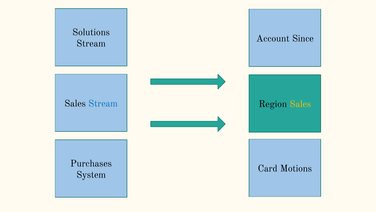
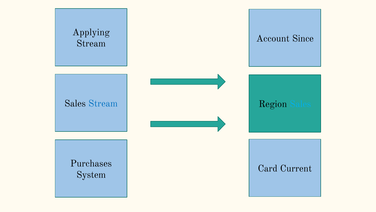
Solutions: Solutions -> Applying (91, 32)
Sales colour: yellow -> light blue (300, 104)
Motions: Motions -> Current (296, 168)
